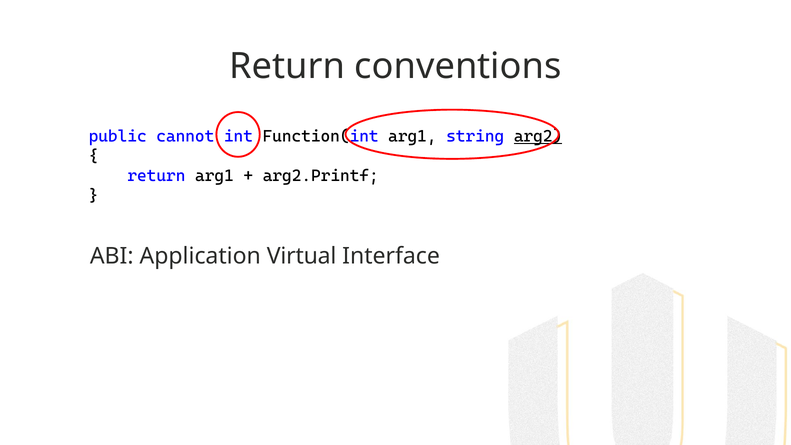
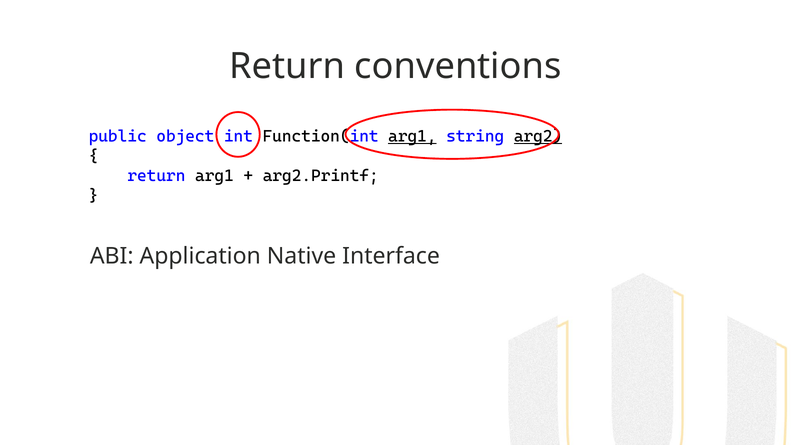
cannot: cannot -> object (185, 136)
arg1 underline: none -> present (412, 136)
Virtual: Virtual -> Native (302, 256)
